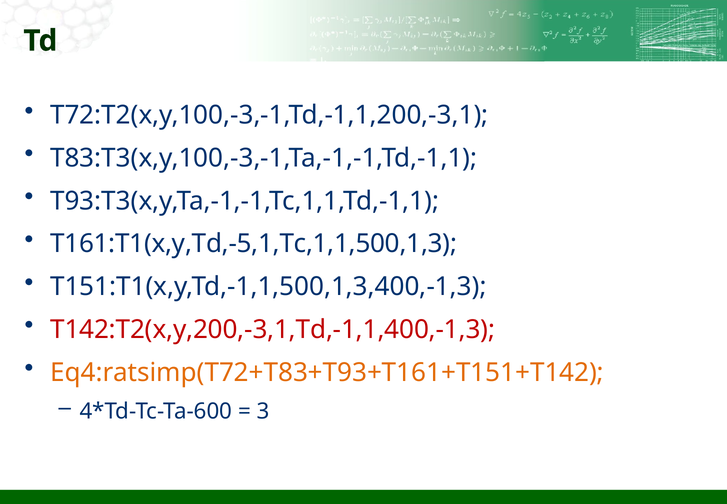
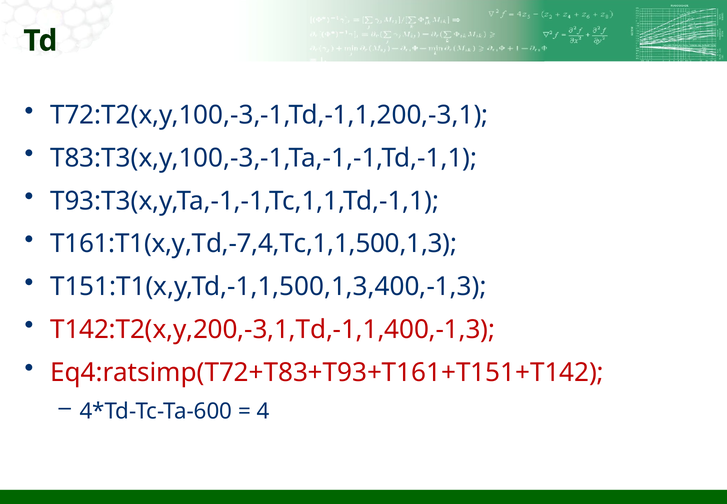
T161:T1(x,y,Td,-5,1,Tc,1,1,500,1,3: T161:T1(x,y,Td,-5,1,Tc,1,1,500,1,3 -> T161:T1(x,y,Td,-7,4,Tc,1,1,500,1,3 (254, 243)
Eq4:ratsimp(T72+T83+T93+T161+T151+T142 colour: orange -> red (327, 372)
3: 3 -> 4 (263, 411)
